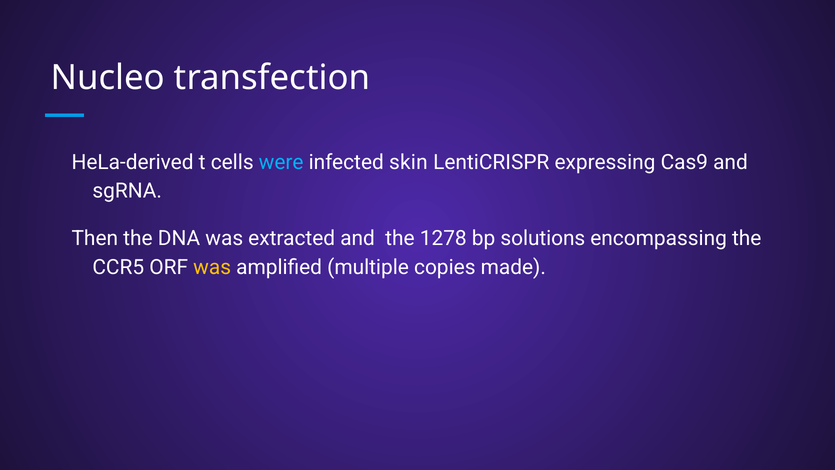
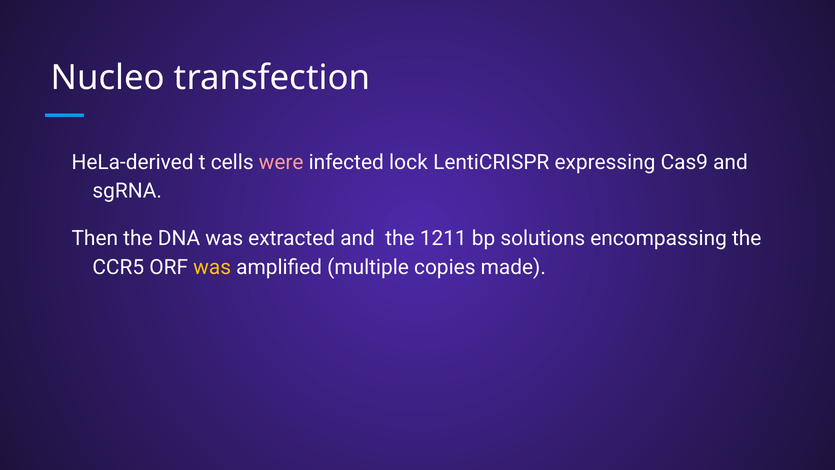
were colour: light blue -> pink (281, 162)
skin: skin -> lock (408, 162)
1278: 1278 -> 1211 (443, 238)
